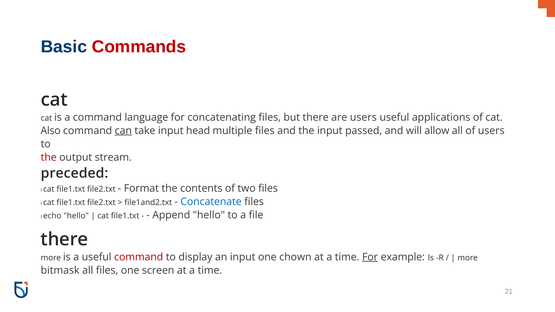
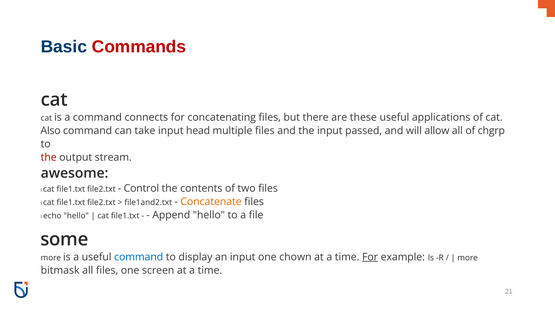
language: language -> connects (146, 117)
are users: users -> these (363, 117)
can underline: present -> none (123, 131)
of users: users -> chgrp (491, 131)
preceded: preceded -> awesome (75, 173)
Format: Format -> Control (141, 189)
Concatenate colour: blue -> orange (211, 202)
there: there -> some (64, 239)
command colour: red -> blue (139, 257)
